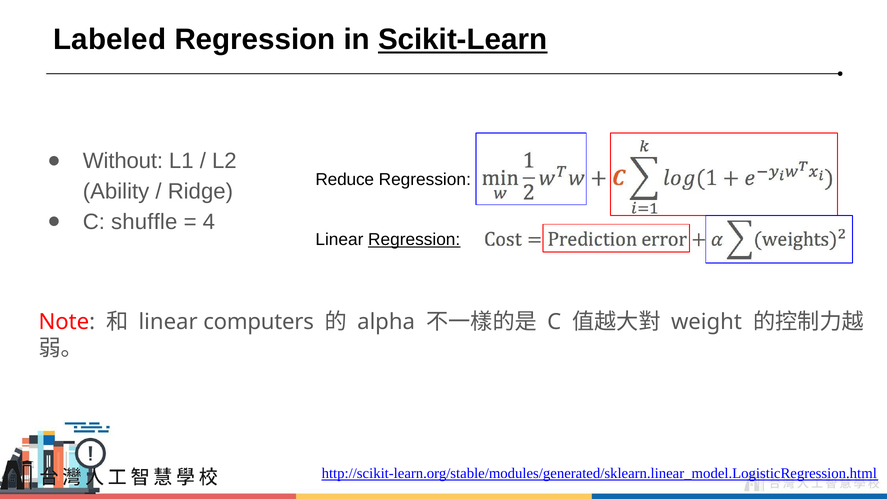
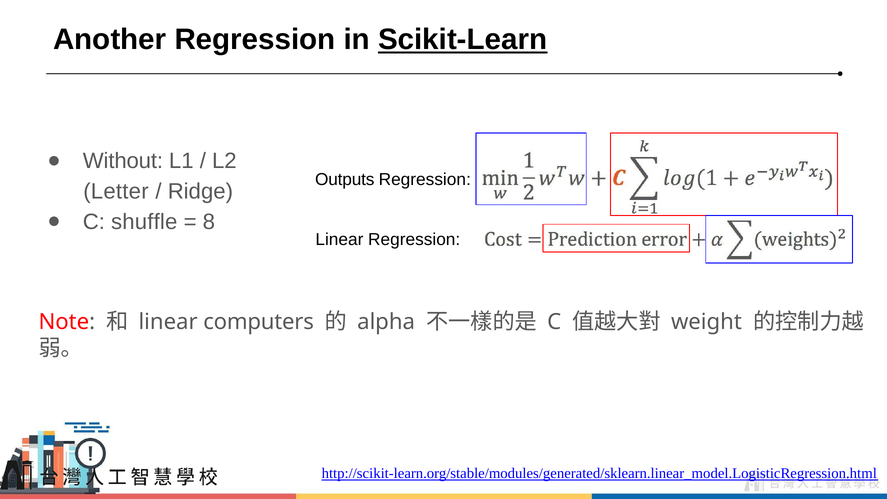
Labeled: Labeled -> Another (110, 40)
Reduce: Reduce -> Outputs (345, 179)
Ability: Ability -> Letter (116, 191)
4: 4 -> 8 (209, 222)
Regression underline: present -> none (414, 240)
